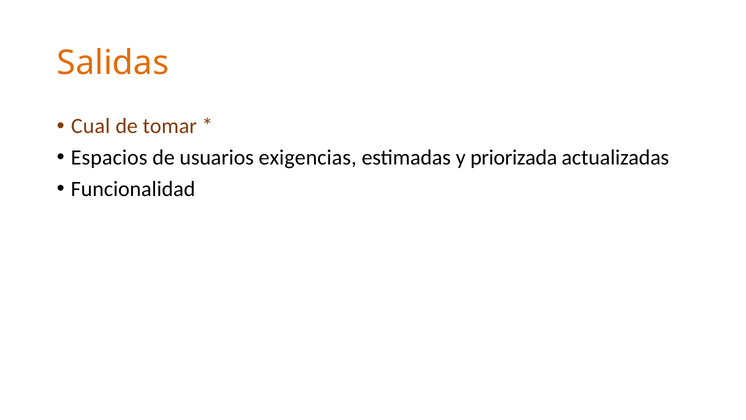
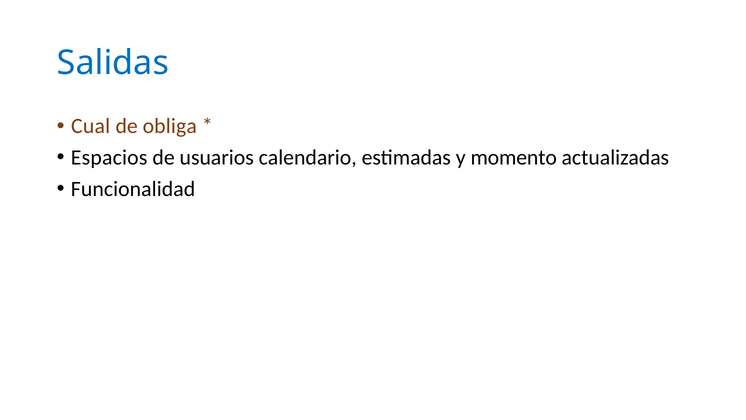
Salidas colour: orange -> blue (113, 63)
tomar: tomar -> obliga (170, 126)
exigencias: exigencias -> calendario (308, 157)
priorizada: priorizada -> momento (514, 157)
